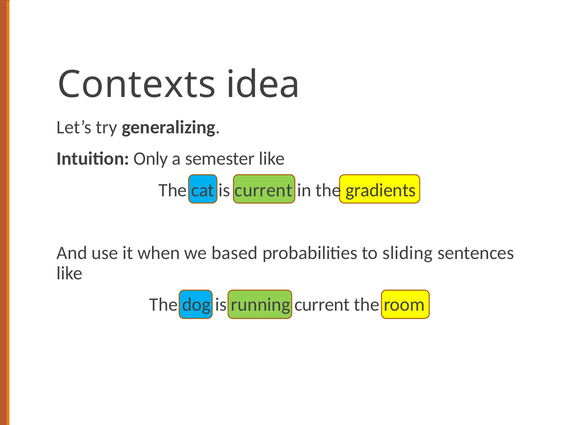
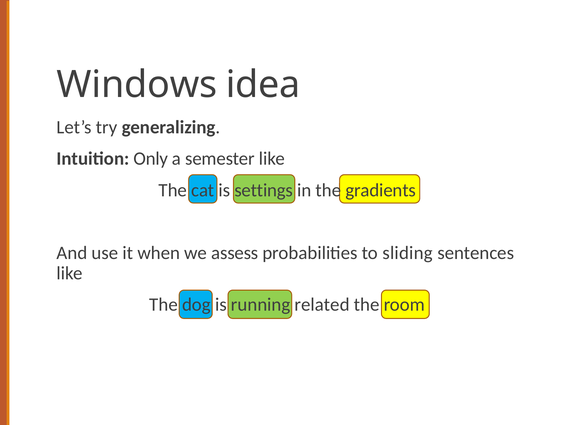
Contexts: Contexts -> Windows (137, 85)
is current: current -> settings (264, 190)
based: based -> assess (235, 253)
running current: current -> related (322, 304)
